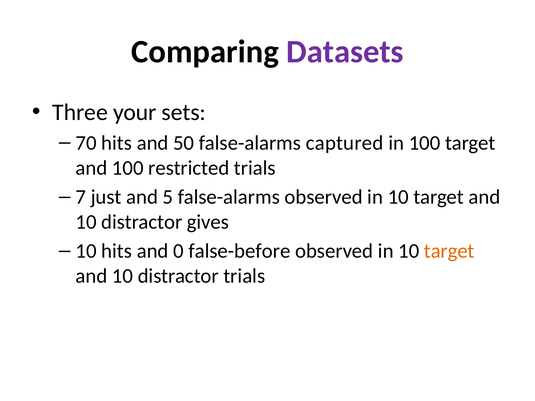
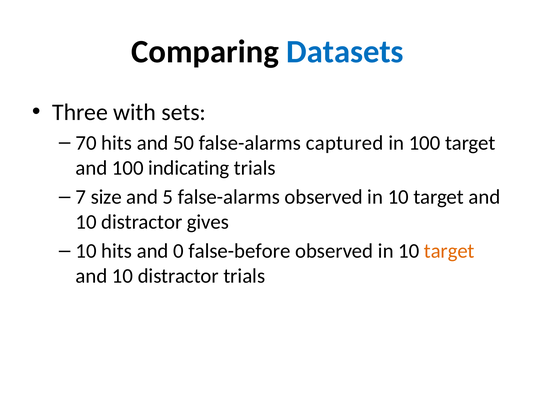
Datasets colour: purple -> blue (345, 52)
your: your -> with (135, 112)
restricted: restricted -> indicating (189, 168)
just: just -> size (106, 197)
